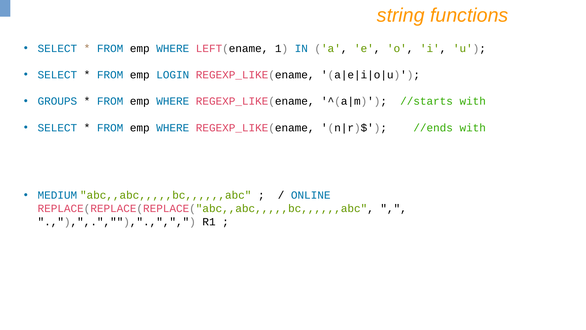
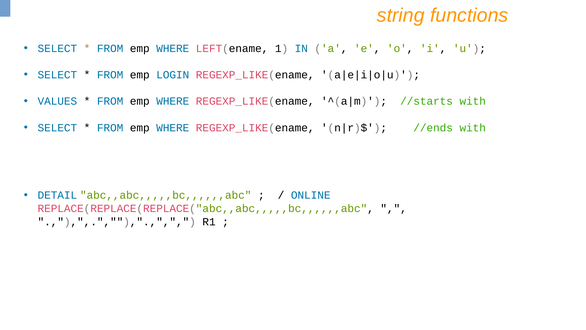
GROUPS: GROUPS -> VALUES (57, 101)
MEDIUM: MEDIUM -> DETAIL (57, 195)
